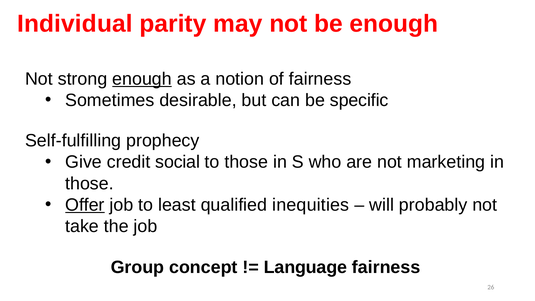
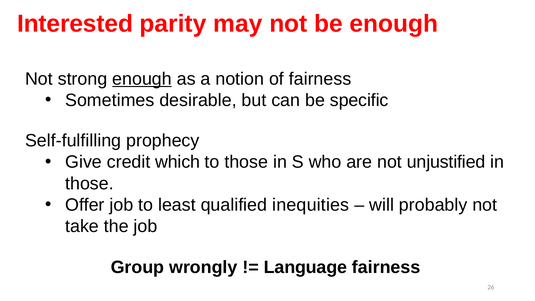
Individual: Individual -> Interested (75, 24)
social: social -> which (178, 162)
marketing: marketing -> unjustified (446, 162)
Offer underline: present -> none (85, 205)
concept: concept -> wrongly (203, 267)
